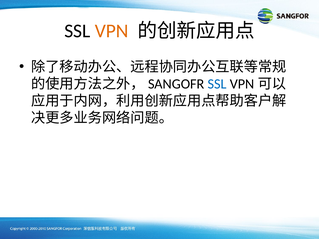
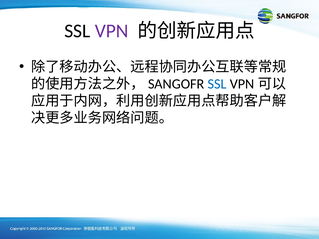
VPN colour: orange -> purple (112, 31)
